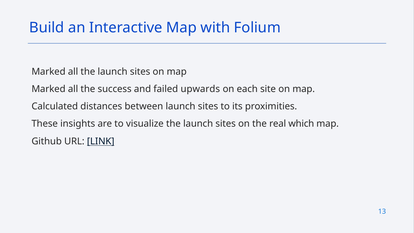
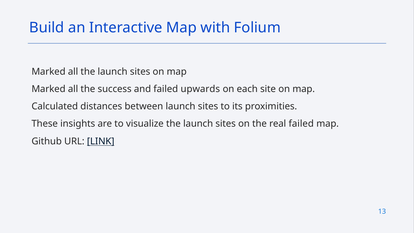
real which: which -> failed (301, 124)
